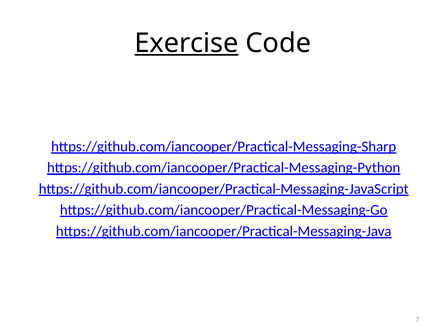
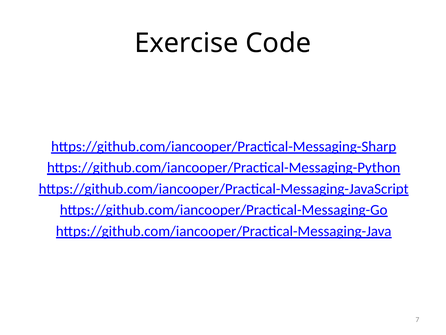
Exercise underline: present -> none (187, 43)
